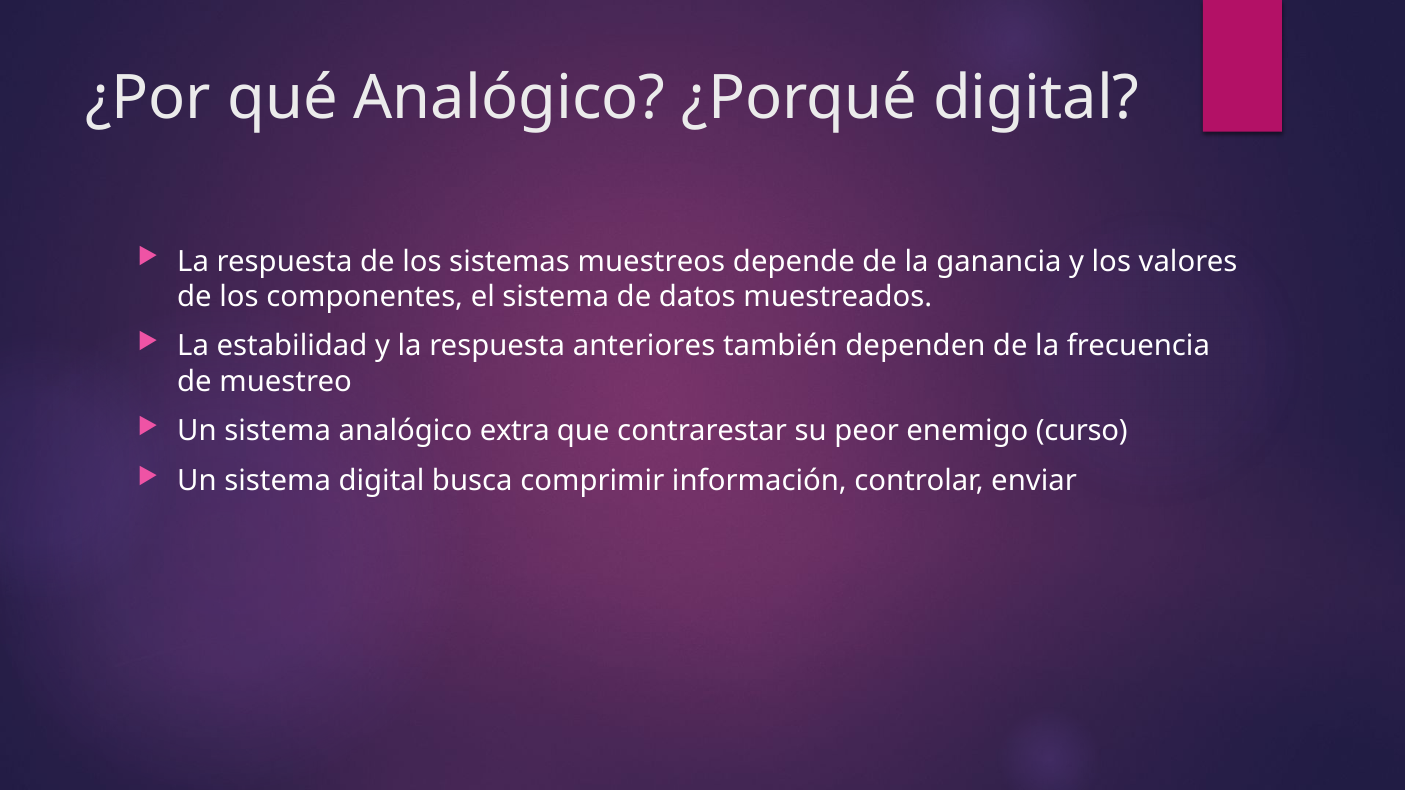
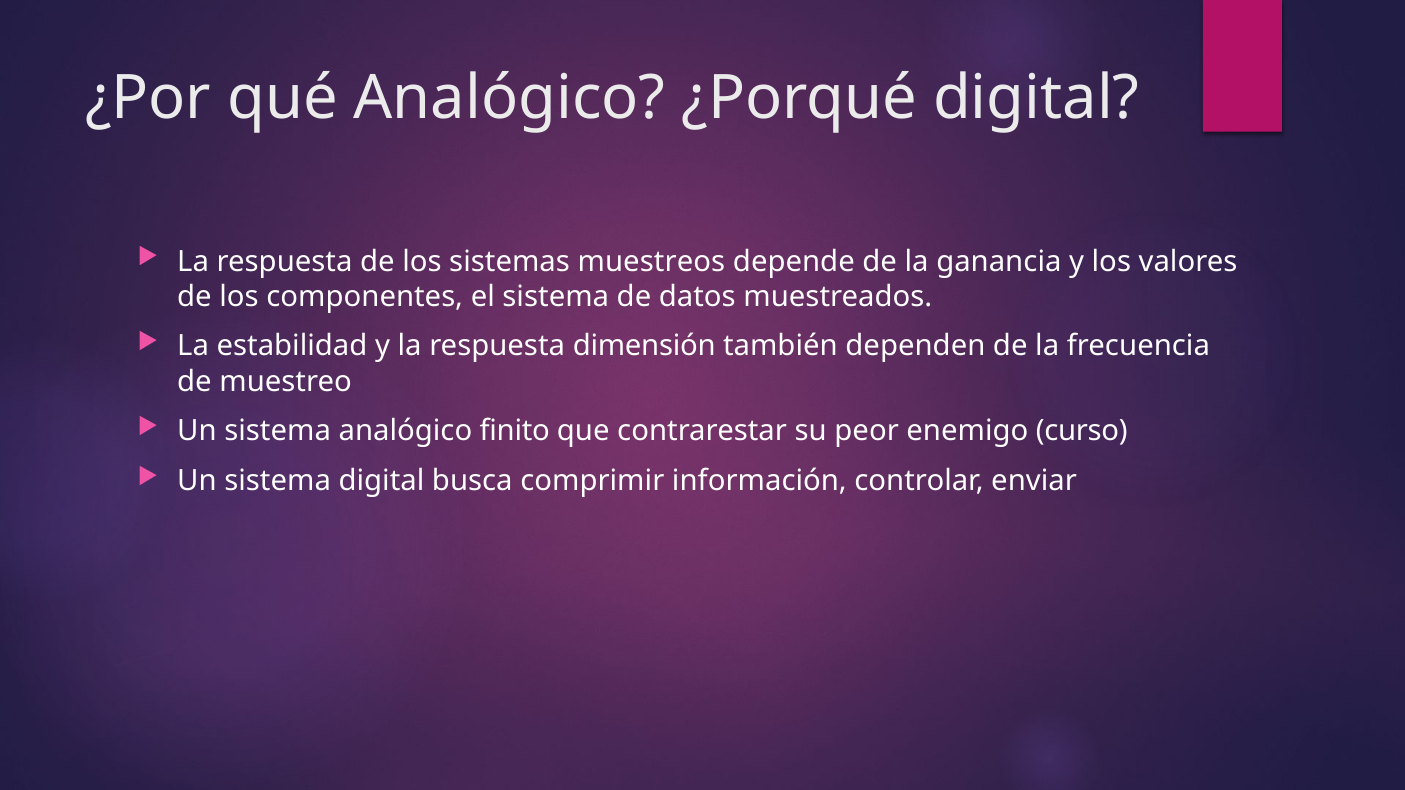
anteriores: anteriores -> dimensión (644, 346)
extra: extra -> finito (515, 431)
